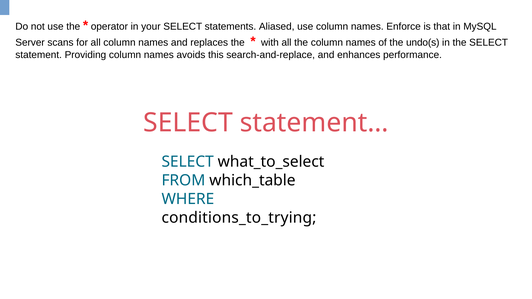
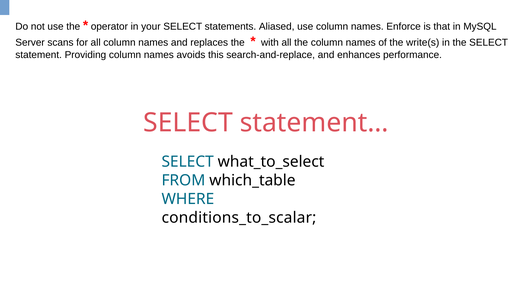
undo(s: undo(s -> write(s (423, 42)
conditions_to_trying: conditions_to_trying -> conditions_to_scalar (239, 218)
